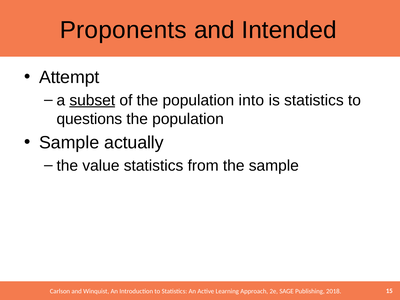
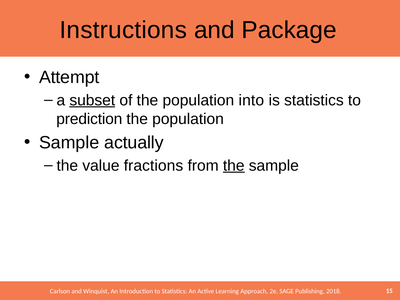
Proponents: Proponents -> Instructions (123, 30)
Intended: Intended -> Package (289, 30)
questions: questions -> prediction (89, 119)
value statistics: statistics -> fractions (153, 166)
the underline: none -> present (234, 166)
